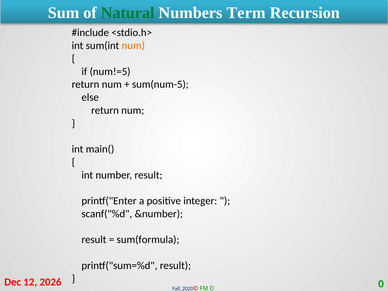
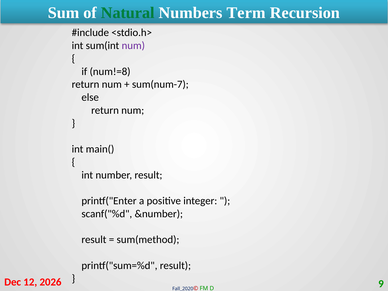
num colour: orange -> purple (133, 46)
num!=5: num!=5 -> num!=8 (110, 71)
sum(num-5: sum(num-5 -> sum(num-7 (160, 84)
sum(formula: sum(formula -> sum(method (148, 240)
0: 0 -> 9 (381, 284)
